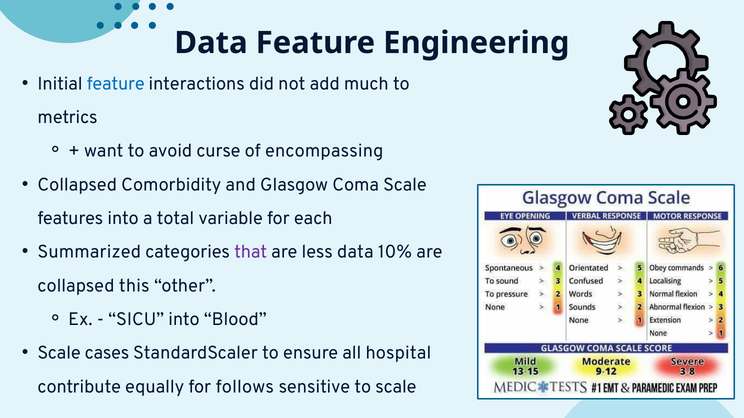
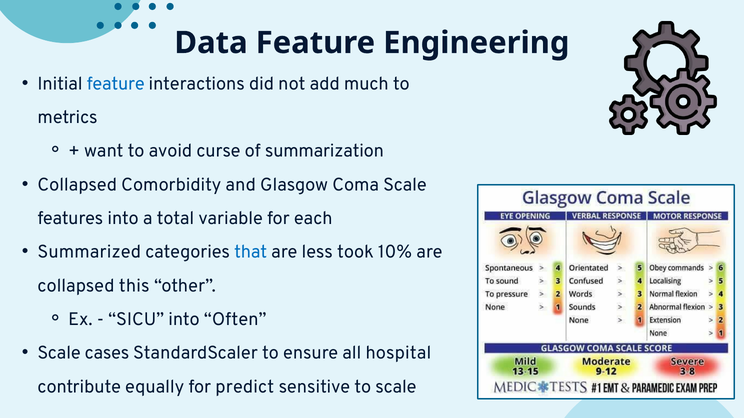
encompassing: encompassing -> summarization (324, 151)
that colour: purple -> blue (251, 252)
less data: data -> took (355, 252)
Blood: Blood -> Often (235, 320)
follows: follows -> predict (245, 387)
